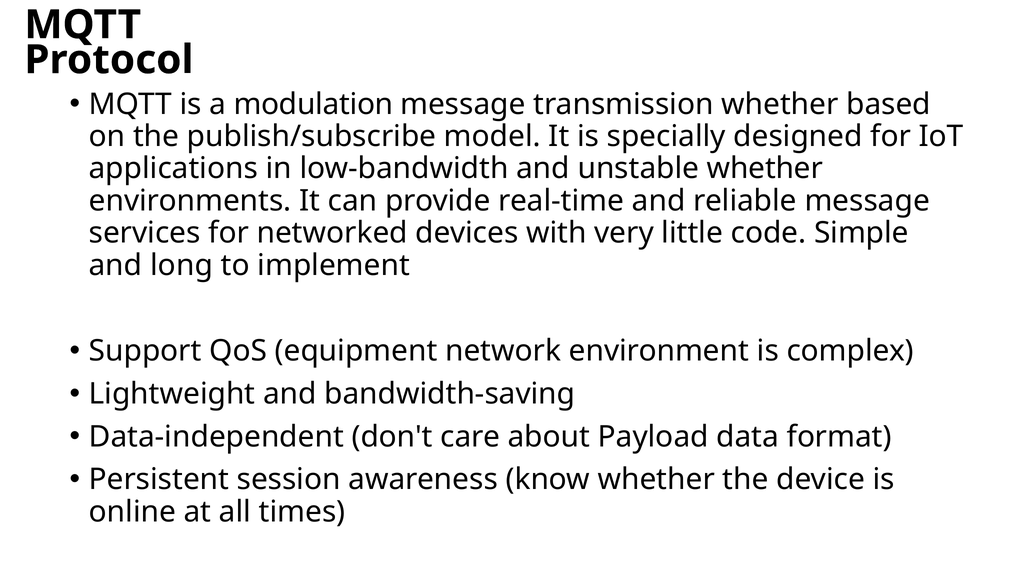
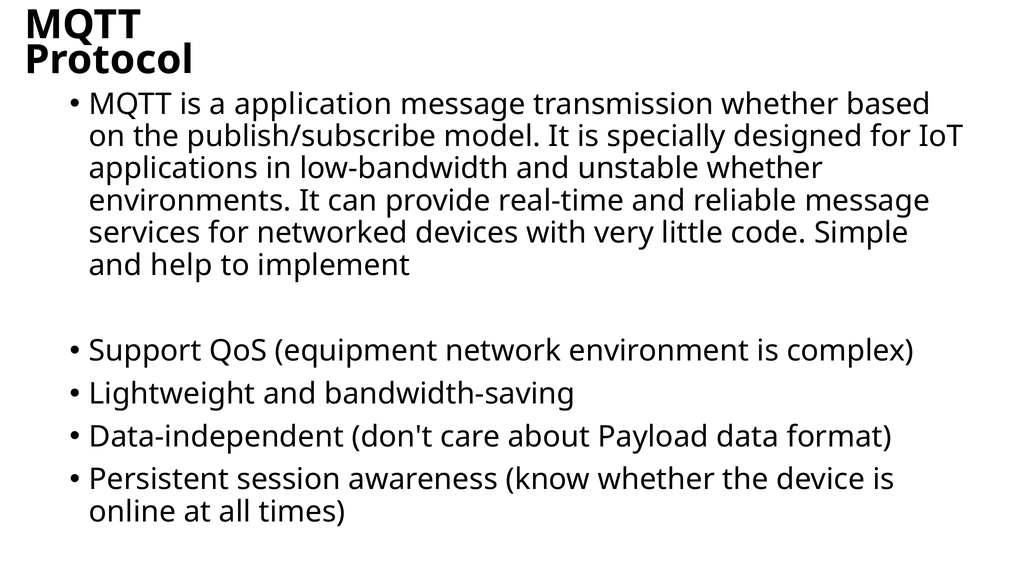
modulation: modulation -> application (313, 104)
long: long -> help (182, 265)
